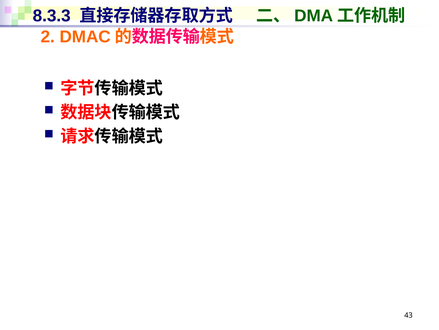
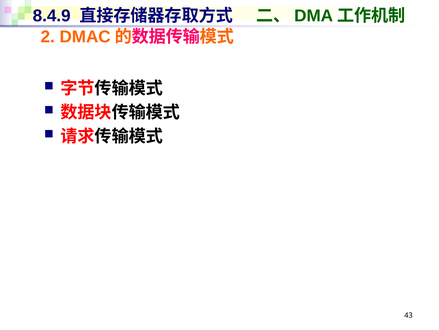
8.3.3: 8.3.3 -> 8.4.9 (52, 16)
